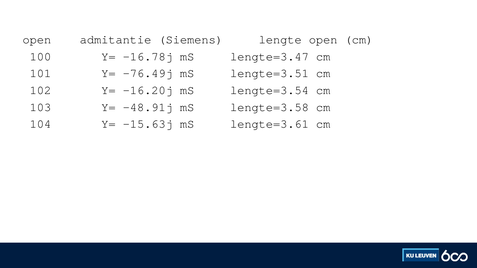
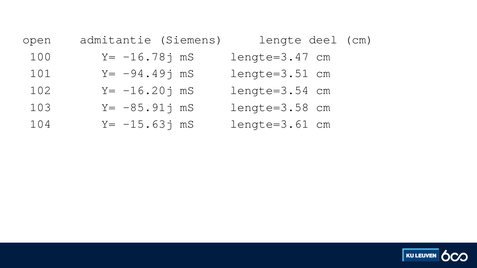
lengte open: open -> deel (323, 40)
-76.49j: -76.49j -> -94.49j (148, 73)
-48.91j: -48.91j -> -85.91j (148, 107)
